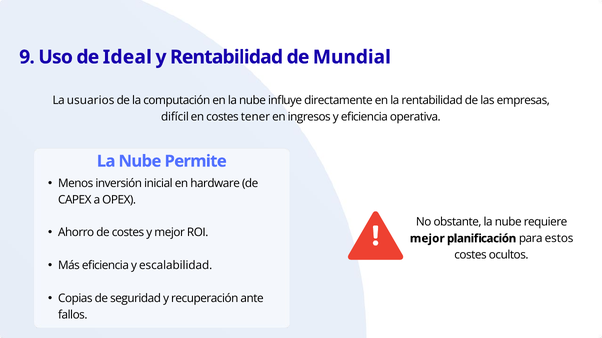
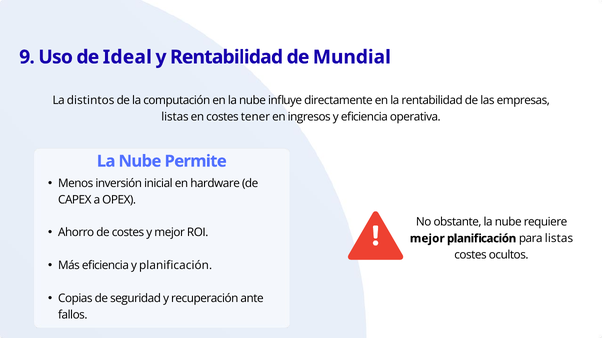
usuarios: usuarios -> distintos (91, 101)
difícil: difícil -> listas (175, 117)
para estos: estos -> listas (559, 239)
y escalabilidad: escalabilidad -> planificación (176, 266)
